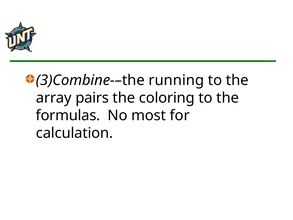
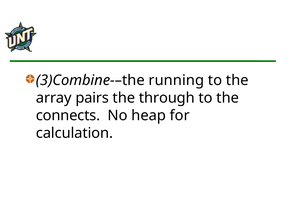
coloring: coloring -> through (167, 98)
formulas: formulas -> connects (68, 115)
most: most -> heap (149, 115)
